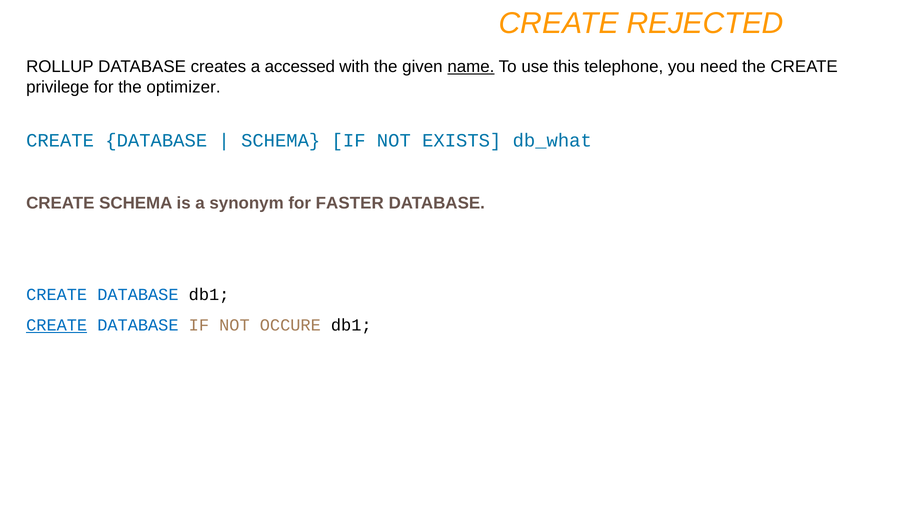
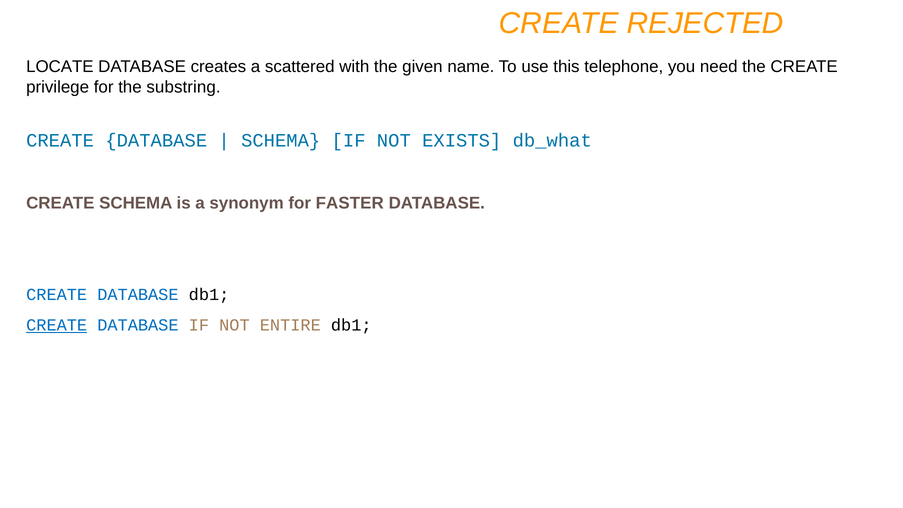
ROLLUP: ROLLUP -> LOCATE (60, 67)
accessed: accessed -> scattered (300, 67)
name underline: present -> none (471, 67)
optimizer: optimizer -> substring (184, 87)
OCCURE: OCCURE -> ENTIRE (290, 325)
